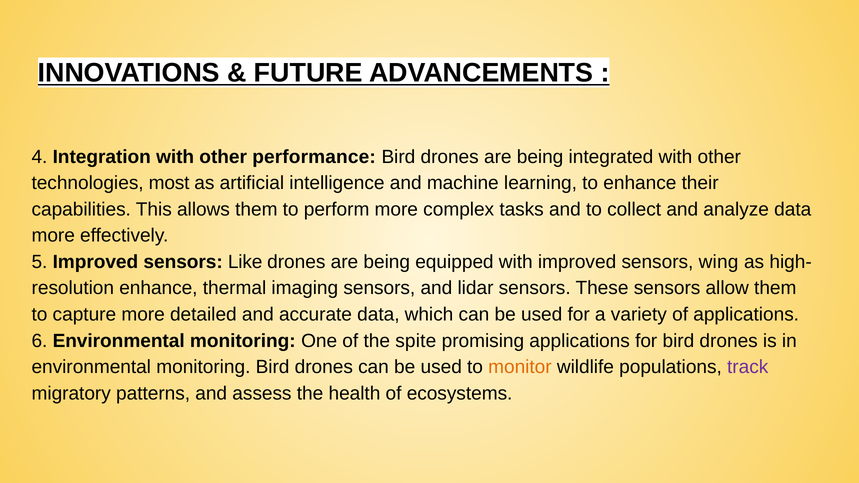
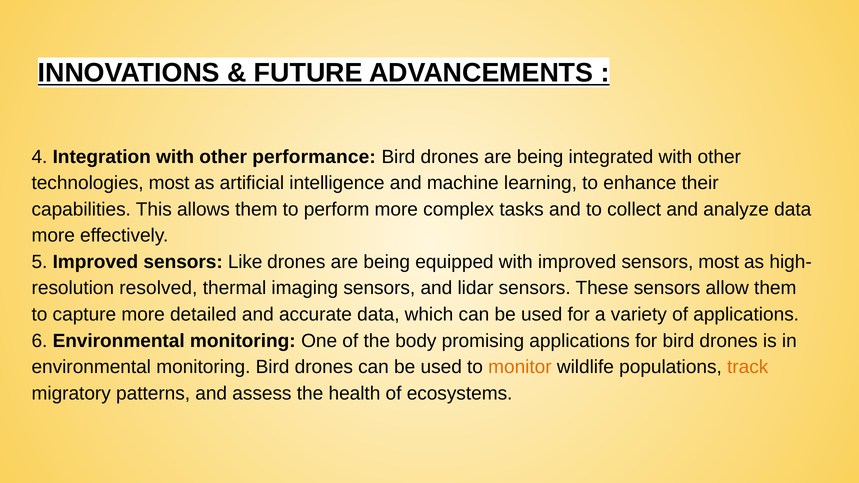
sensors wing: wing -> most (719, 262)
enhance: enhance -> resolved (158, 288)
spite: spite -> body (416, 341)
track colour: purple -> orange (748, 367)
